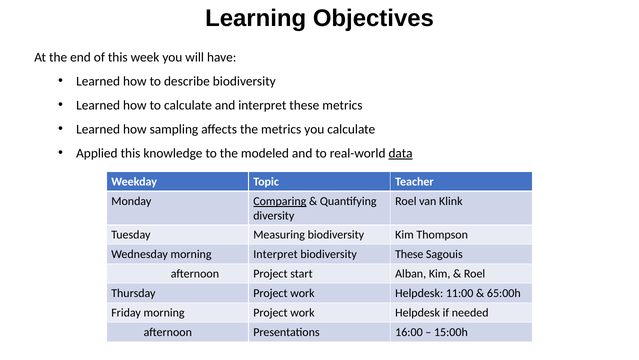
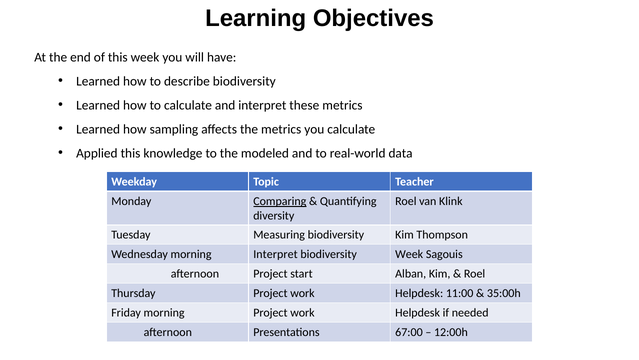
data underline: present -> none (401, 153)
biodiversity These: These -> Week (409, 254)
65:00h: 65:00h -> 35:00h (504, 293)
16:00: 16:00 -> 67:00 (409, 332)
15:00h: 15:00h -> 12:00h (451, 332)
